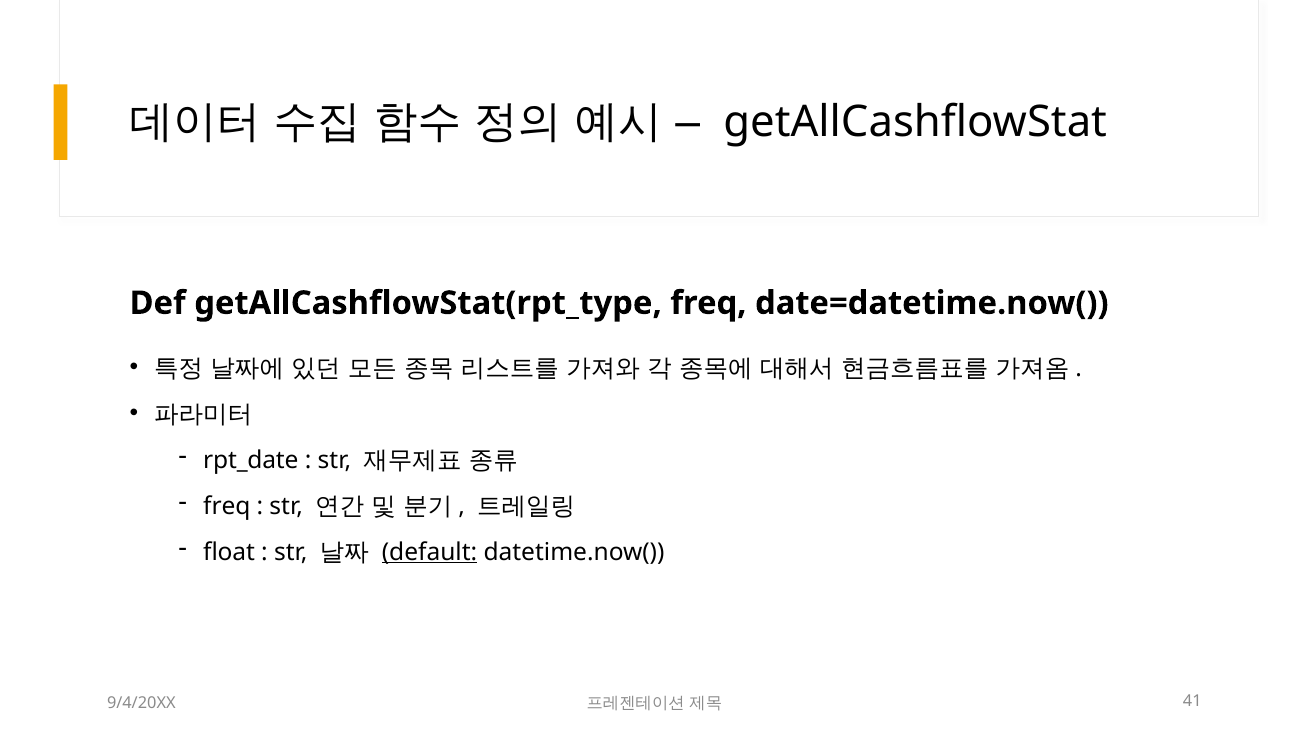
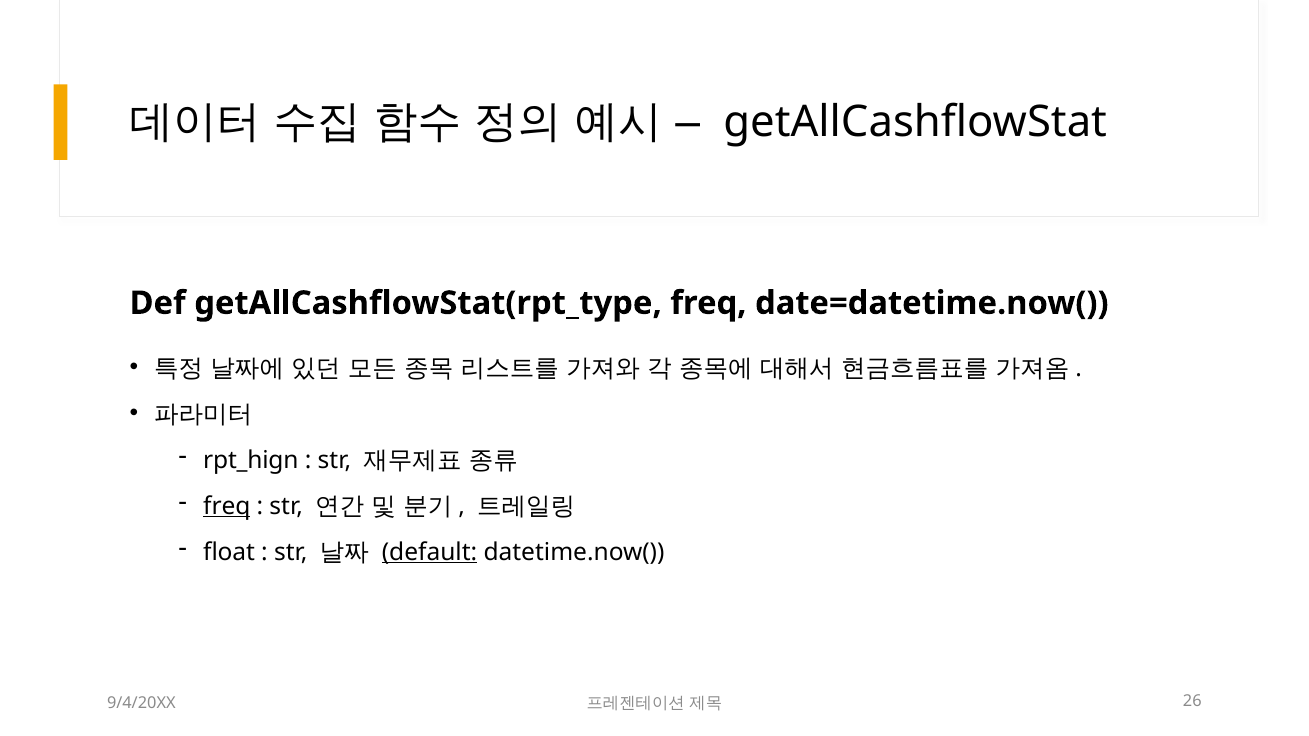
rpt_date: rpt_date -> rpt_hign (251, 460)
freq underline: none -> present (227, 506)
41: 41 -> 26 (1192, 702)
